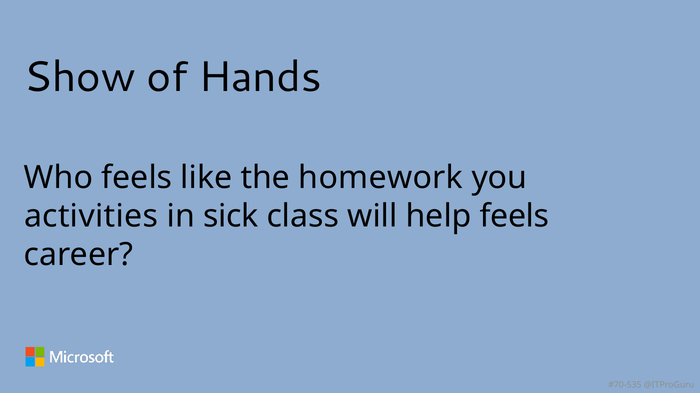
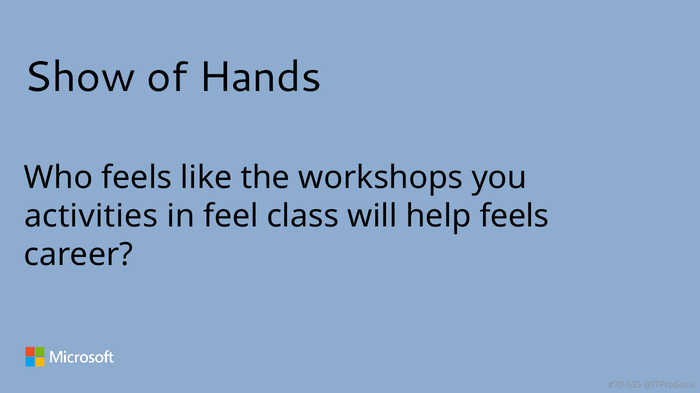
homework: homework -> workshops (381, 178)
sick: sick -> feel (231, 217)
